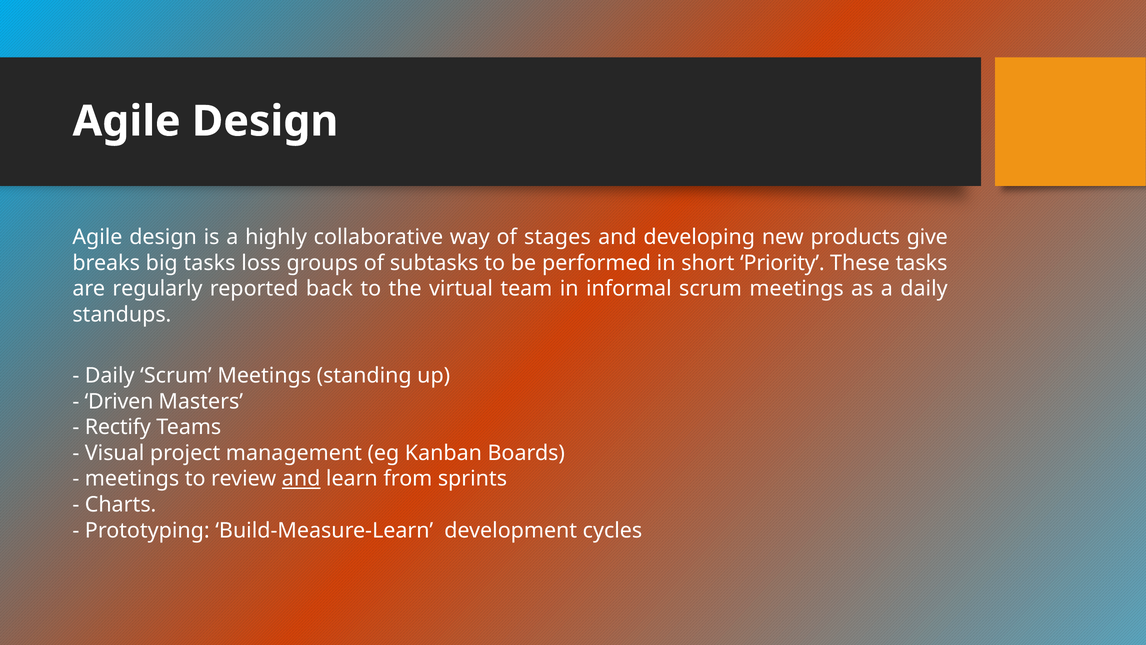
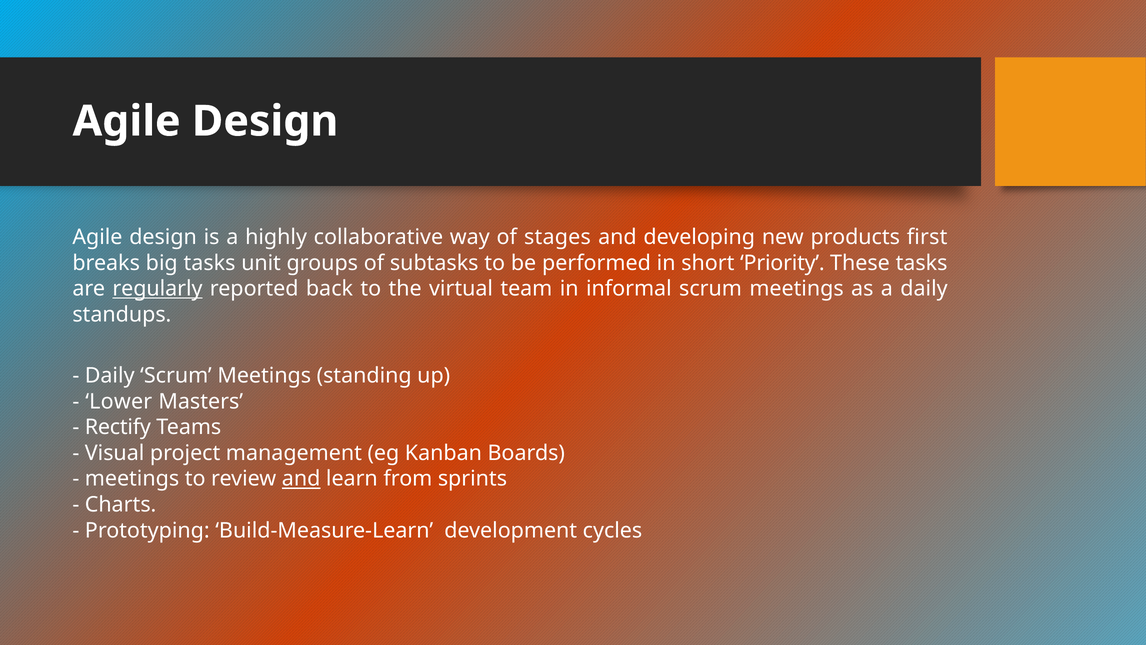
give: give -> first (927, 237)
loss: loss -> unit (261, 263)
regularly underline: none -> present (157, 289)
Driven: Driven -> Lower (119, 401)
